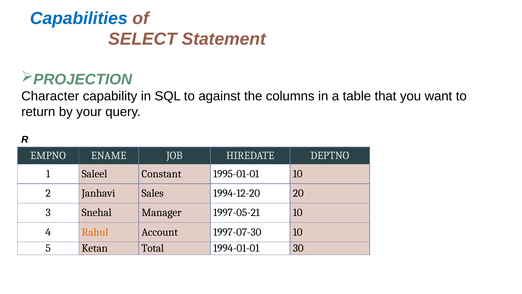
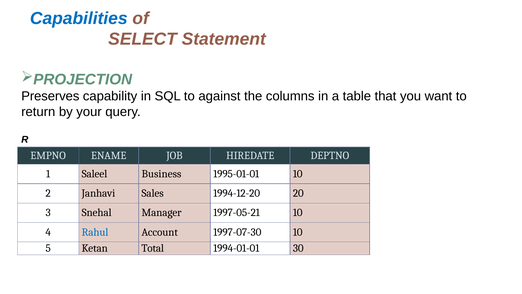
Character: Character -> Preserves (50, 96)
Constant: Constant -> Business (161, 174)
Rahul colour: orange -> blue (95, 232)
